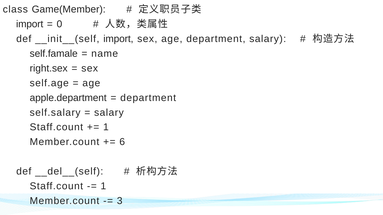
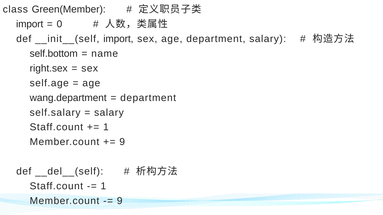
Game(Member: Game(Member -> Green(Member (69, 9)
self.famale: self.famale -> self.bottom (54, 54)
apple.department: apple.department -> wang.department (68, 98)
6: 6 -> 9 (122, 142)
3: 3 -> 9 (120, 201)
